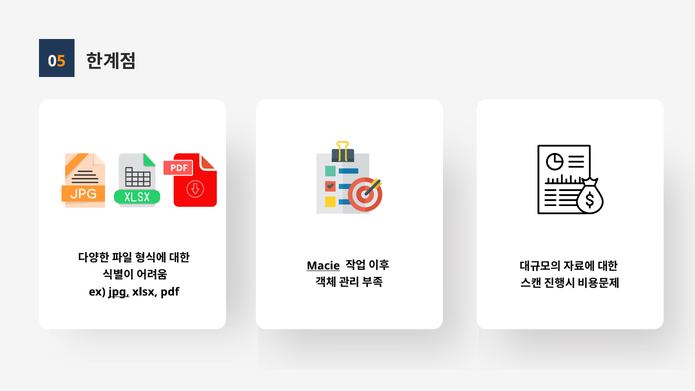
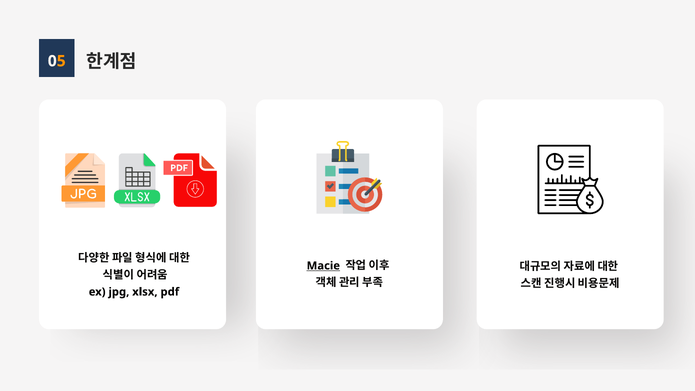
jpg underline: present -> none (119, 292)
